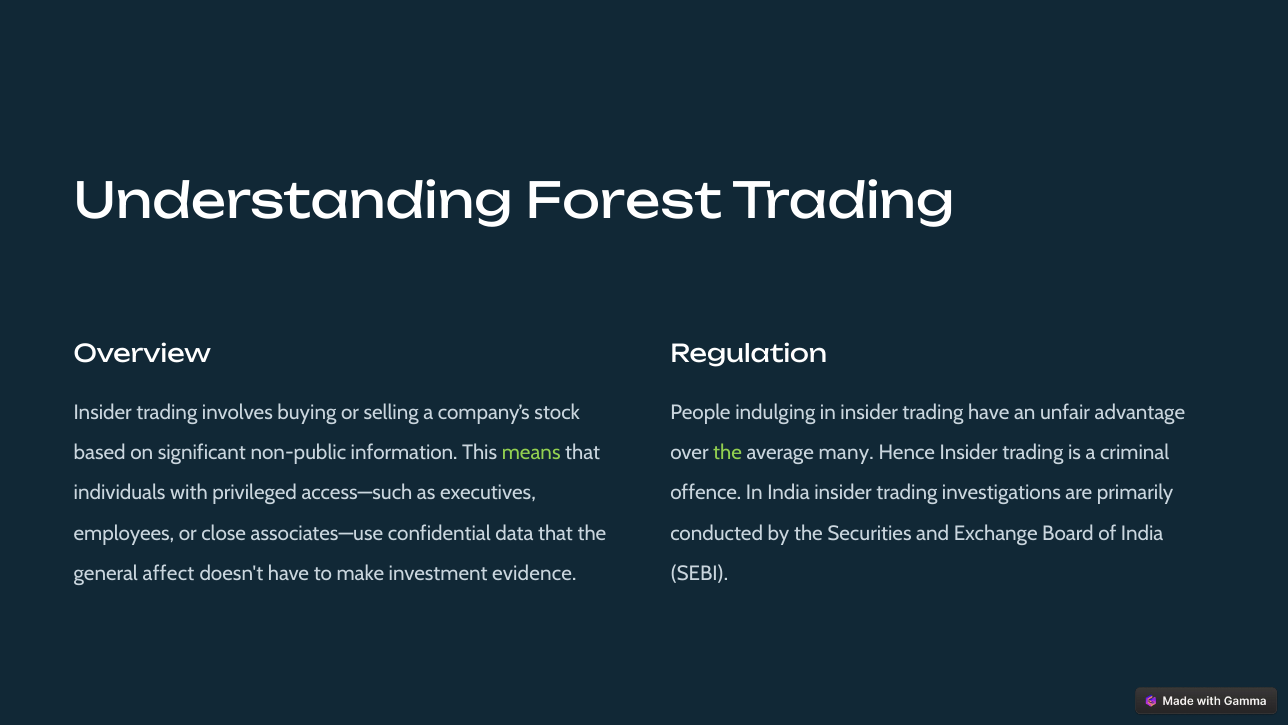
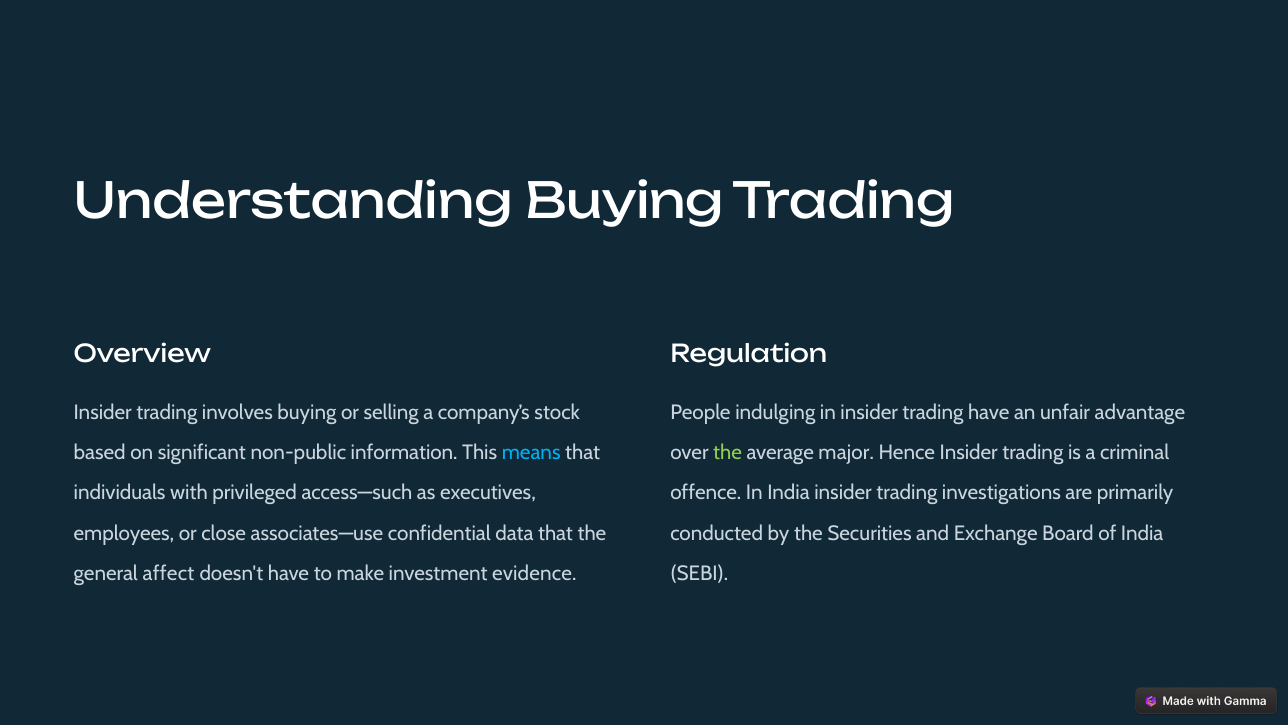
Understanding Forest: Forest -> Buying (624, 202)
means colour: light green -> light blue (531, 452)
many: many -> major (846, 452)
